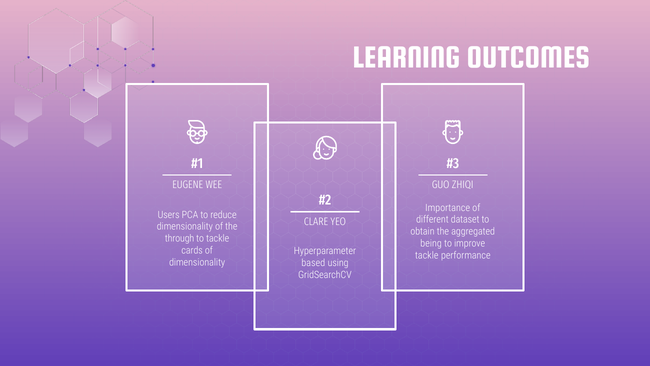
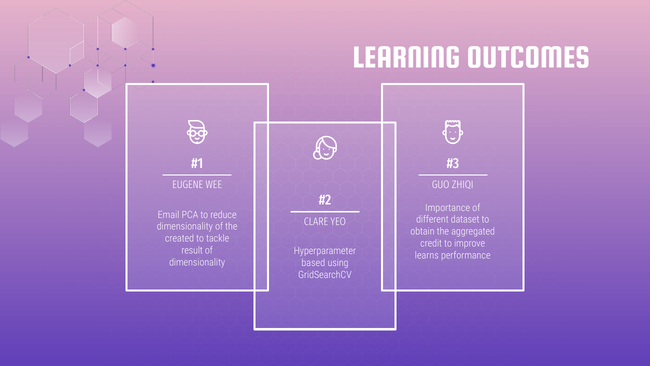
Users: Users -> Email (169, 215)
through: through -> created (180, 238)
being: being -> credit (431, 243)
cards: cards -> result (192, 250)
tackle: tackle -> learns (427, 255)
